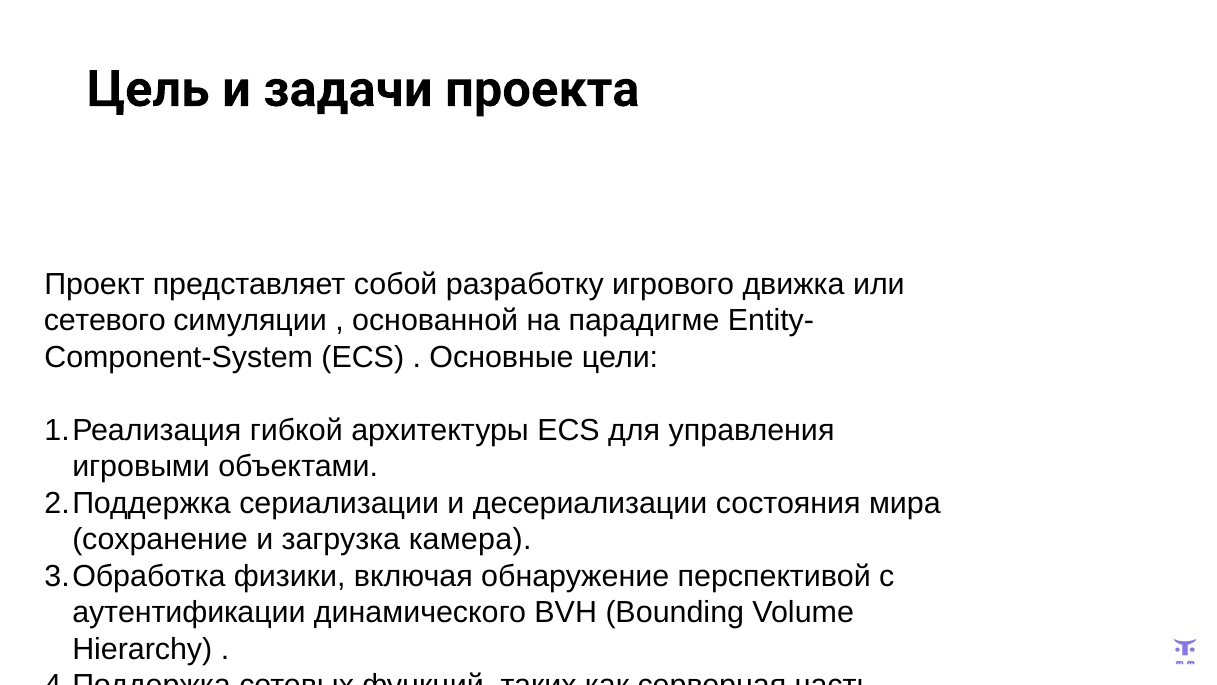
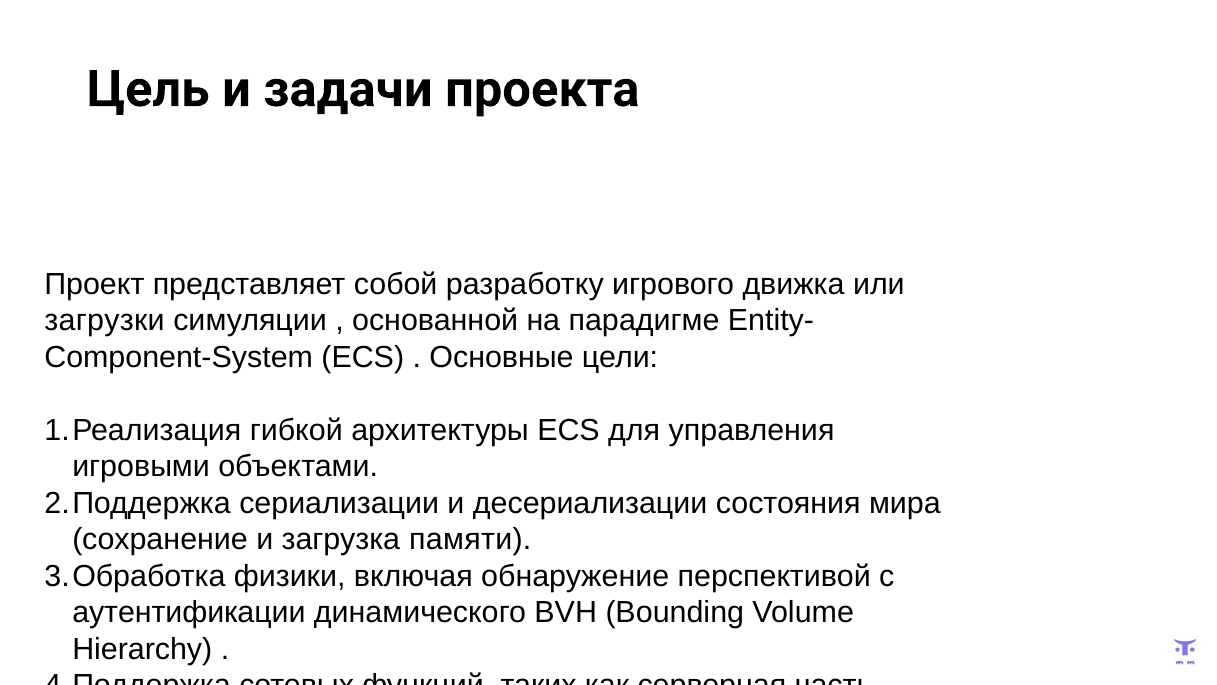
сетевого: сетевого -> загрузки (105, 320)
камера: камера -> памяти (470, 539)
